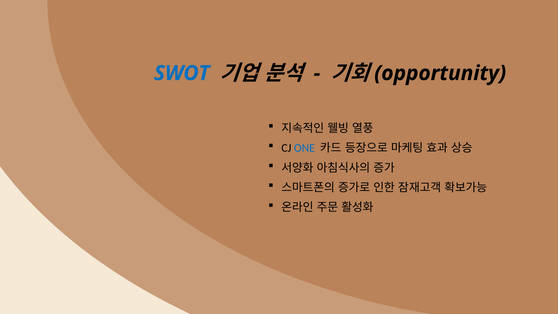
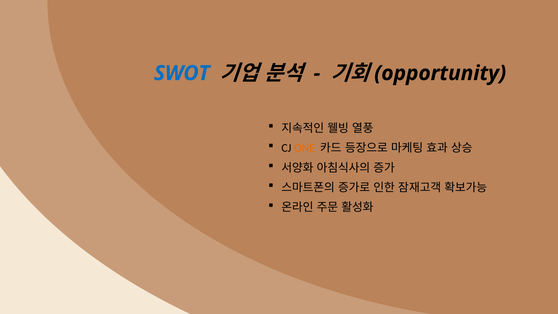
ONE colour: blue -> orange (304, 148)
